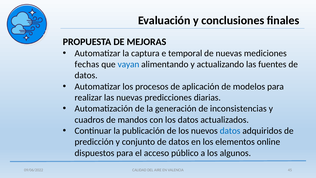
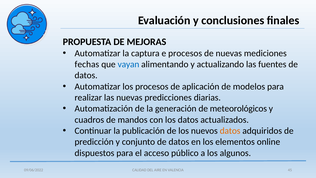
e temporal: temporal -> procesos (185, 53)
inconsistencias: inconsistencias -> meteorológicos (238, 109)
datos colour: blue -> orange (230, 131)
